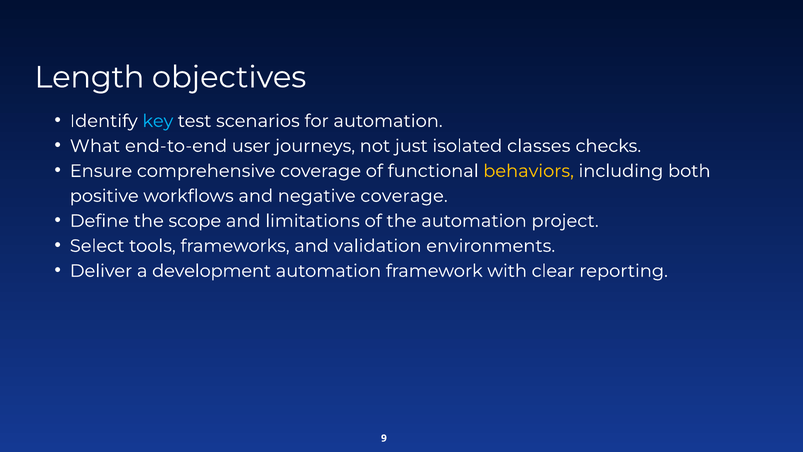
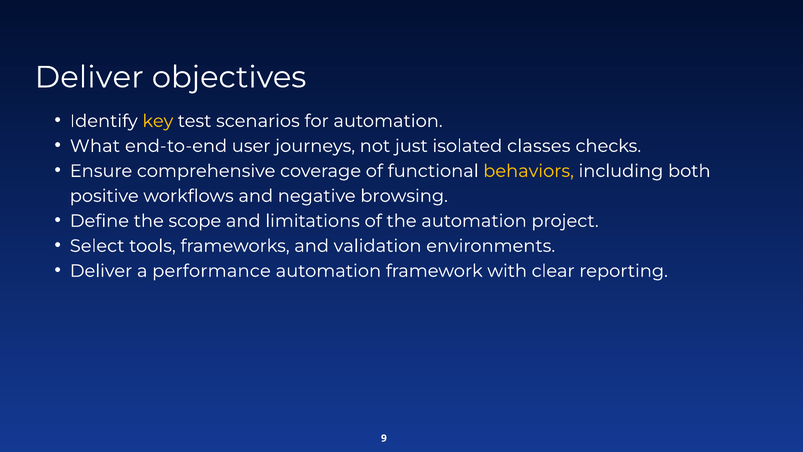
Length: Length -> Deliver (89, 77)
key colour: light blue -> yellow (158, 121)
negative coverage: coverage -> browsing (404, 196)
development: development -> performance (211, 271)
